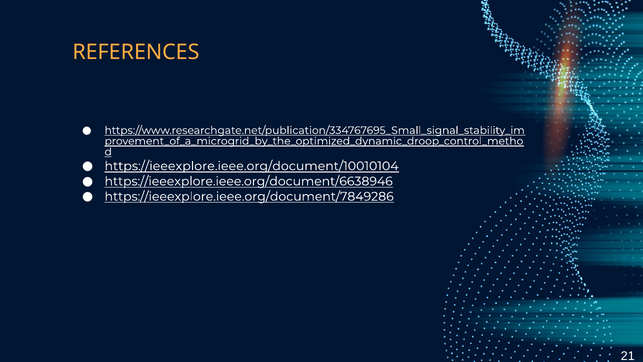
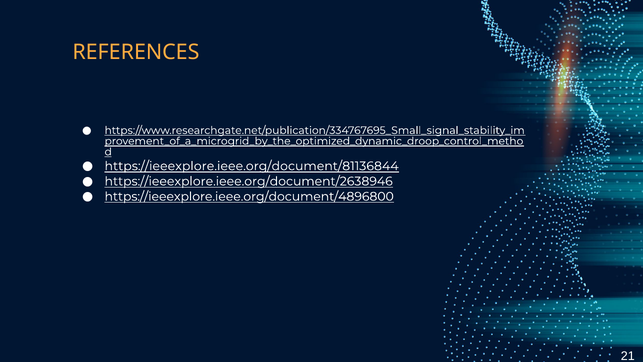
https://ieeexplore.ieee.org/document/10010104: https://ieeexplore.ieee.org/document/10010104 -> https://ieeexplore.ieee.org/document/81136844 (252, 166)
https://ieeexplore.ieee.org/document/6638946: https://ieeexplore.ieee.org/document/6638946 -> https://ieeexplore.ieee.org/document/2638946 (249, 181)
https://ieeexplore.ieee.org/document/7849286: https://ieeexplore.ieee.org/document/7849286 -> https://ieeexplore.ieee.org/document/4896800 (249, 196)
